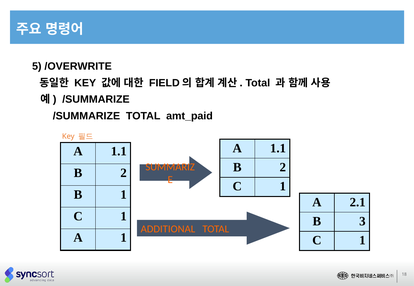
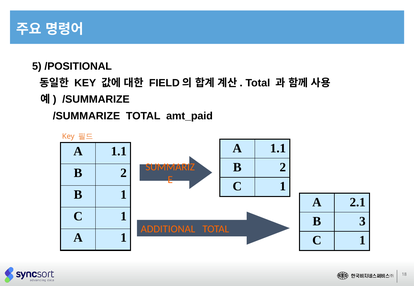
/OVERWRITE: /OVERWRITE -> /POSITIONAL (78, 67)
